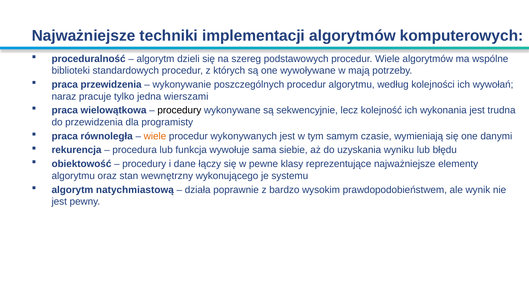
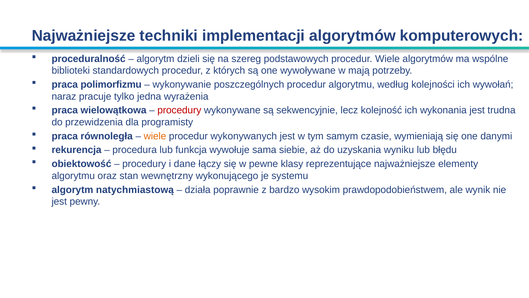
praca przewidzenia: przewidzenia -> polimorfizmu (111, 84)
wierszami: wierszami -> wyrażenia (186, 96)
procedury colour: black -> red (179, 110)
